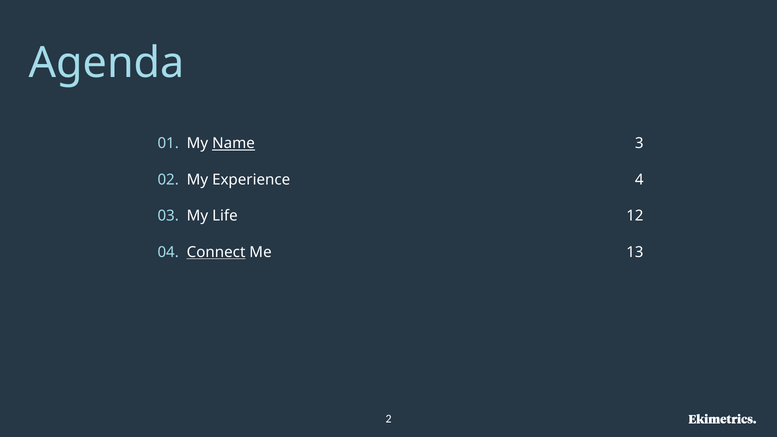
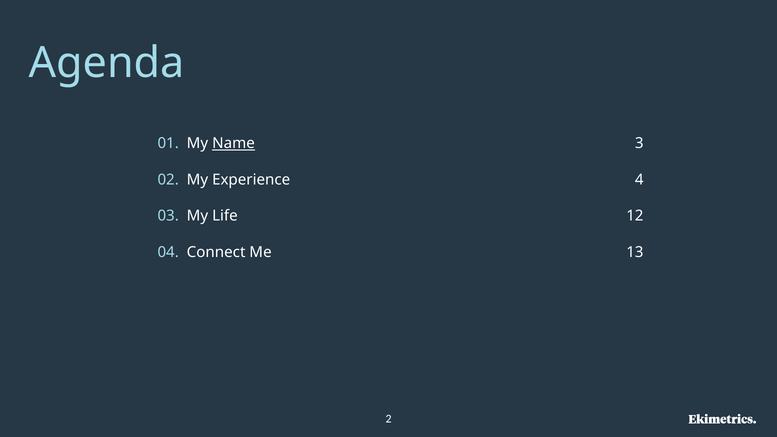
Connect underline: present -> none (216, 252)
